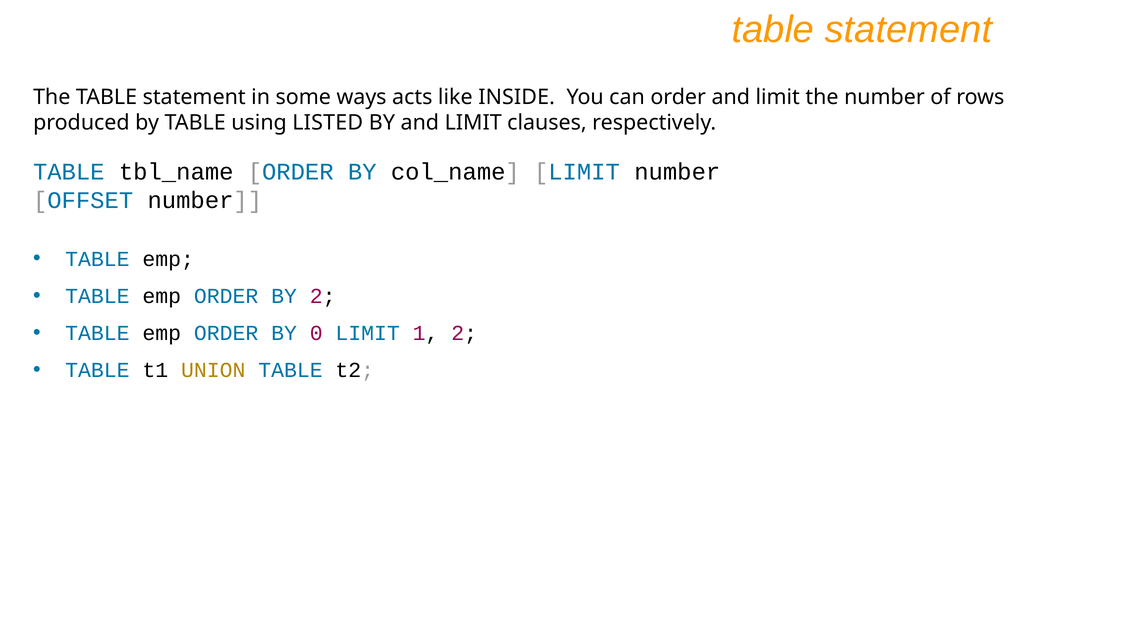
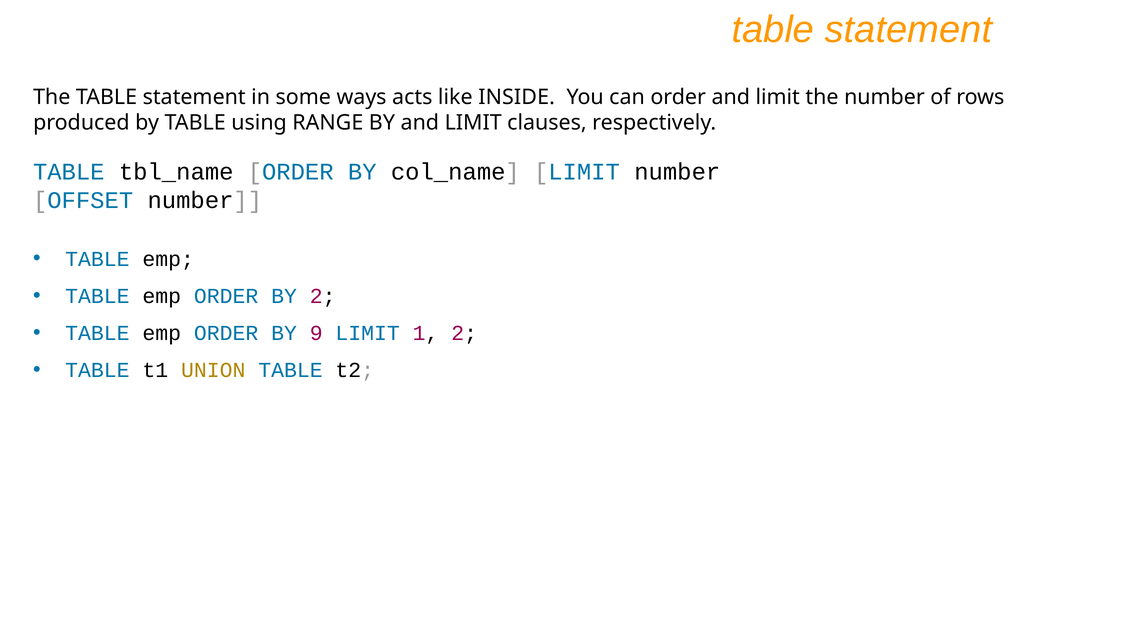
LISTED: LISTED -> RANGE (328, 123)
0: 0 -> 9 (316, 334)
